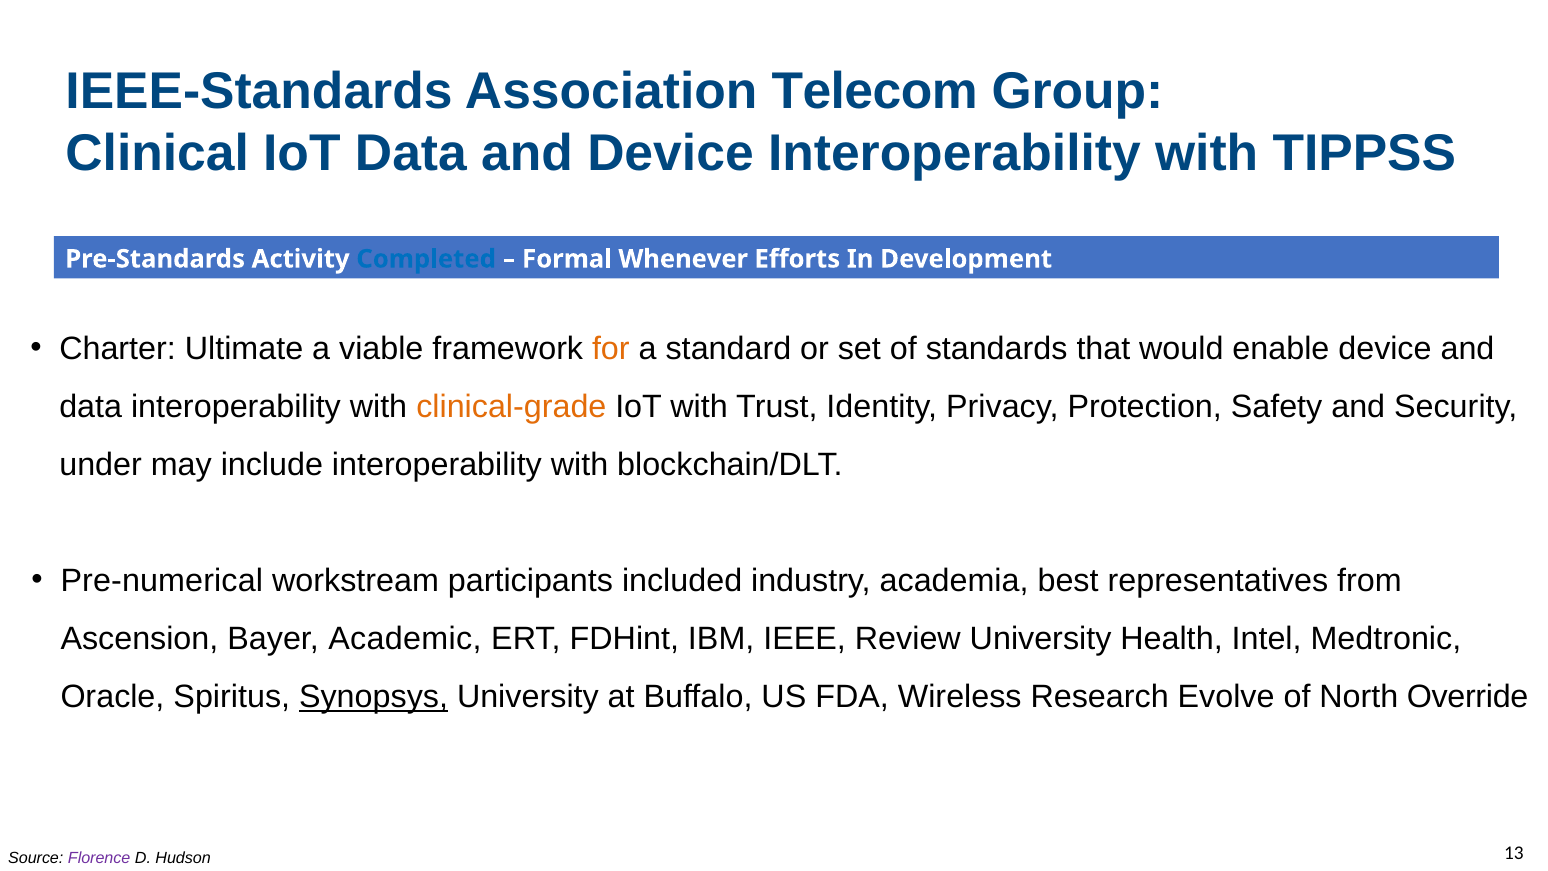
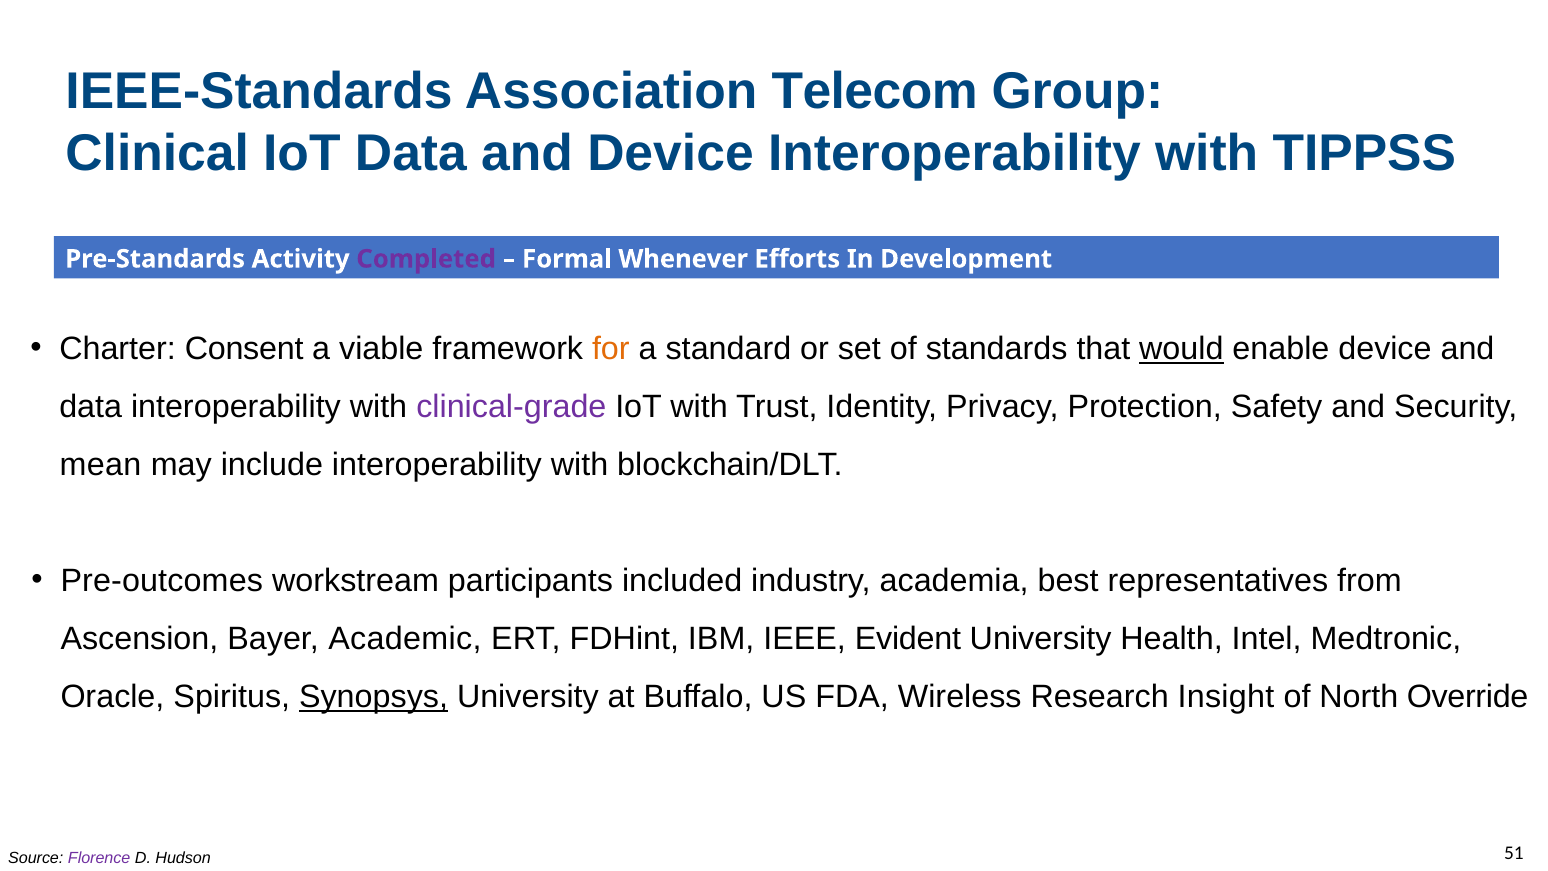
Completed colour: blue -> purple (426, 259)
Ultimate: Ultimate -> Consent (244, 349)
would underline: none -> present (1181, 349)
clinical-grade colour: orange -> purple (511, 407)
under: under -> mean (100, 465)
Pre-numerical: Pre-numerical -> Pre-outcomes (162, 581)
Review: Review -> Evident (908, 639)
Evolve: Evolve -> Insight (1226, 697)
13: 13 -> 51 (1514, 853)
